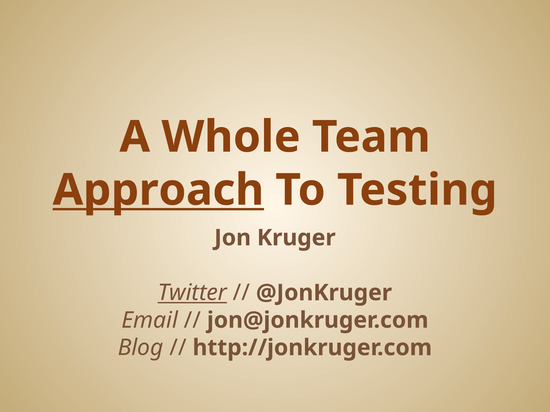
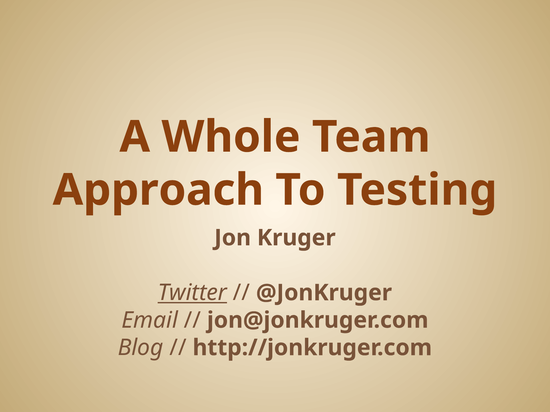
Approach underline: present -> none (158, 190)
